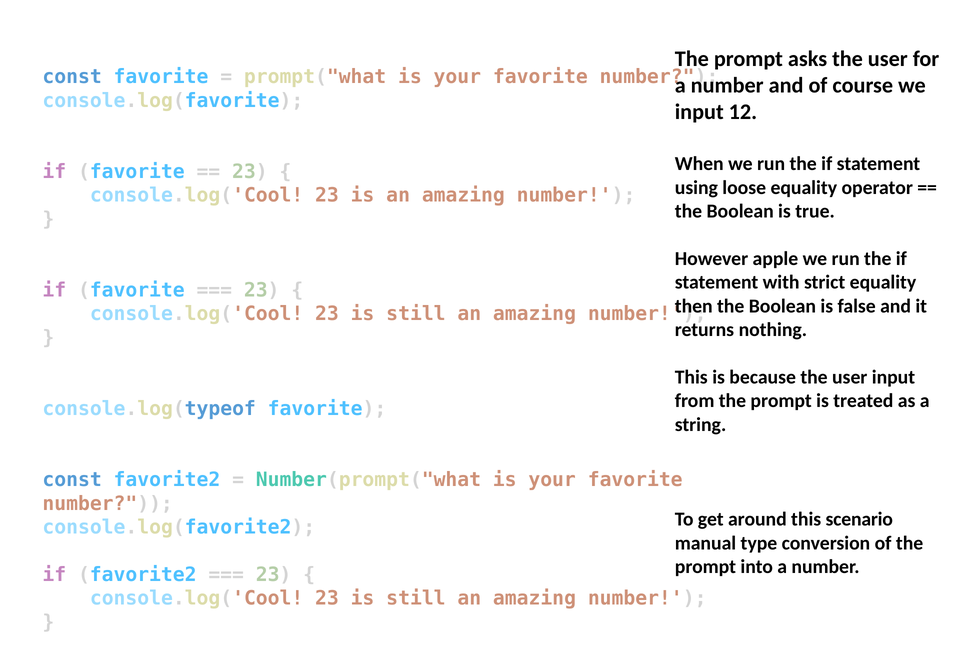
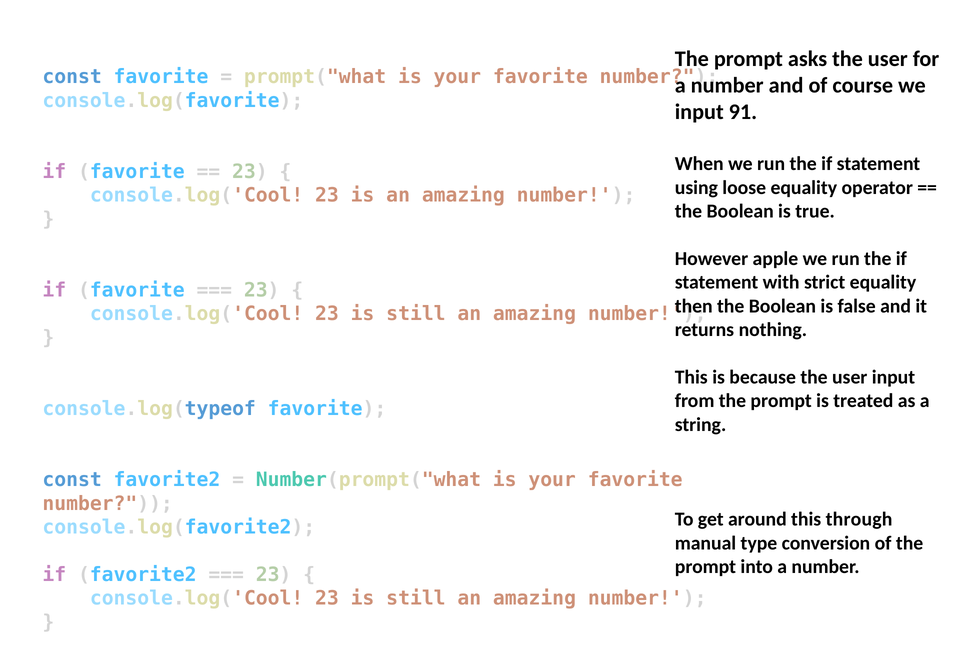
12: 12 -> 91 (743, 112)
scenario: scenario -> through (859, 519)
